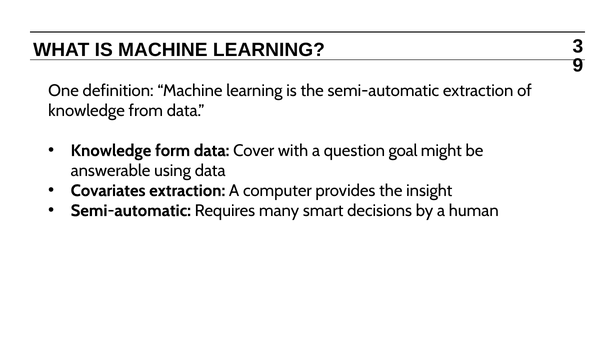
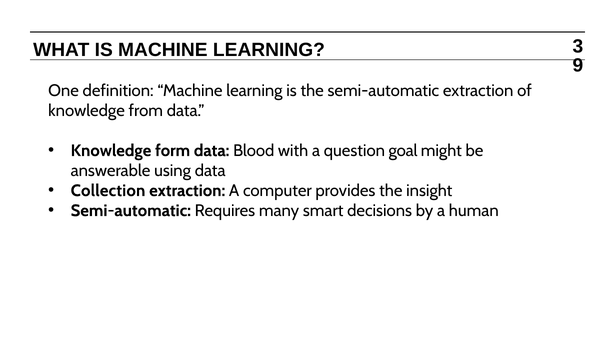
Cover: Cover -> Blood (254, 151)
Covariates: Covariates -> Collection (108, 191)
